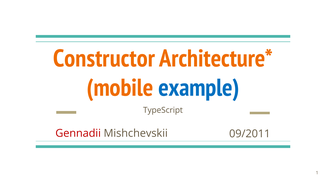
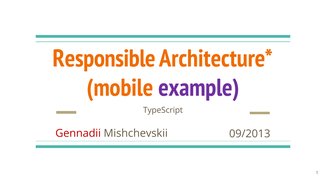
Constructor: Constructor -> Responsible (104, 59)
example colour: blue -> purple (199, 88)
09/2011: 09/2011 -> 09/2013 (250, 134)
